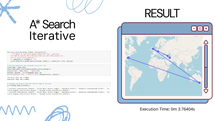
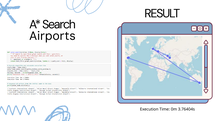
Iterative: Iterative -> Airports (52, 36)
